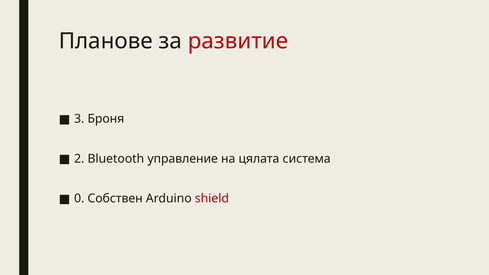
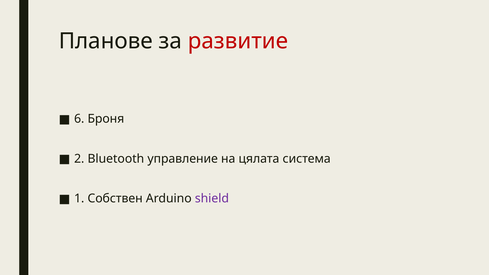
3: 3 -> 6 (79, 119)
0: 0 -> 1 (79, 199)
shield colour: red -> purple (212, 199)
